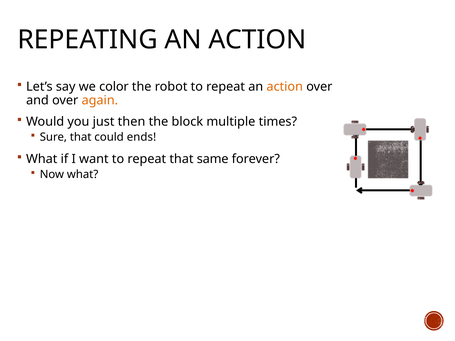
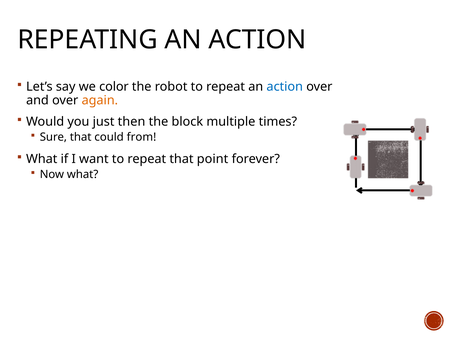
action colour: orange -> blue (285, 87)
ends: ends -> from (141, 137)
same: same -> point (213, 159)
